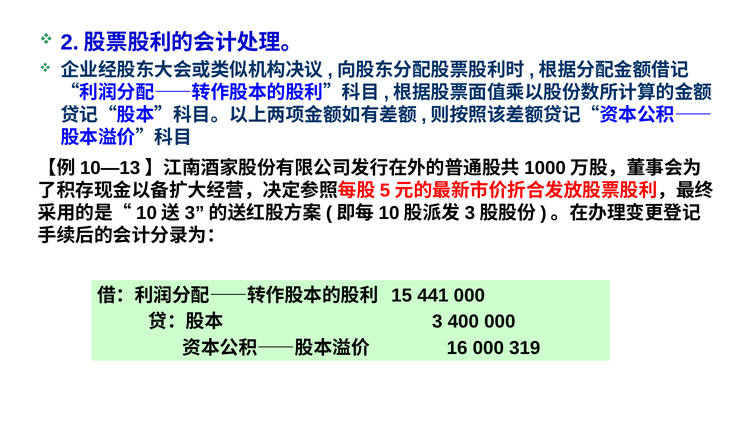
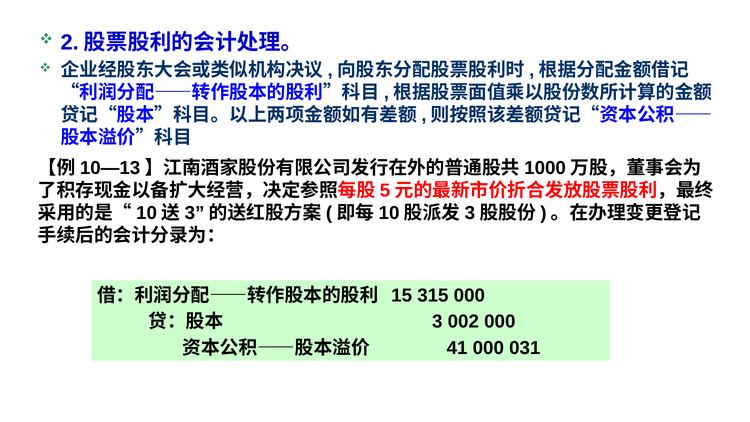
441: 441 -> 315 (433, 295)
400: 400 -> 002 (463, 322)
16: 16 -> 41 (457, 348)
319: 319 -> 031 (525, 348)
